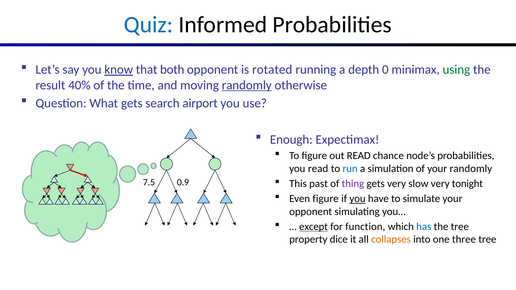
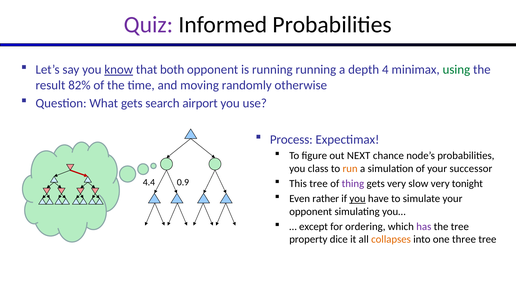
Quiz colour: blue -> purple (149, 25)
is rotated: rotated -> running (272, 70)
0: 0 -> 4 (385, 70)
40%: 40% -> 82% (79, 85)
randomly underline: present -> none (247, 85)
Enough: Enough -> Process (291, 140)
out READ: READ -> NEXT (359, 156)
you read: read -> class (318, 169)
run colour: blue -> orange (350, 169)
your randomly: randomly -> successor (471, 169)
This past: past -> tree (319, 184)
7.5: 7.5 -> 4.4 (149, 183)
Even figure: figure -> rather (326, 199)
except underline: present -> none (314, 227)
function: function -> ordering (365, 227)
has colour: blue -> purple (424, 227)
